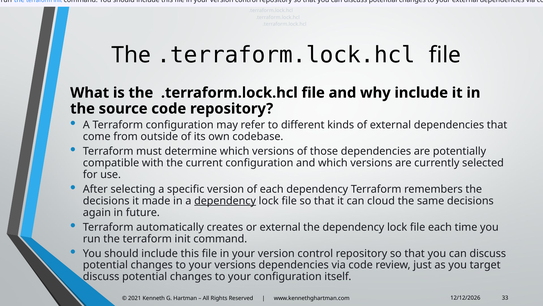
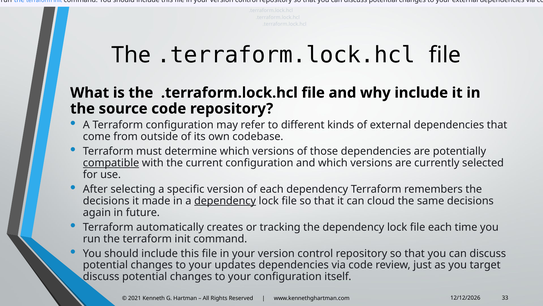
compatible underline: none -> present (111, 163)
or external: external -> tracking (280, 227)
your versions: versions -> updates (235, 265)
